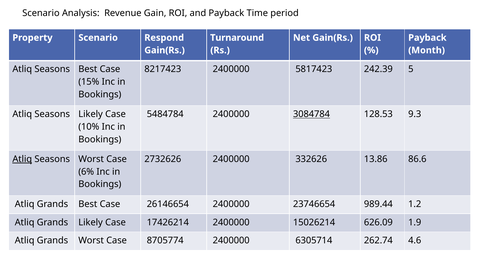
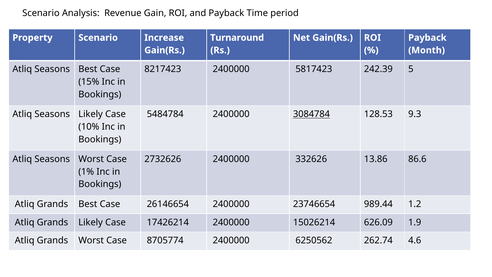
Respond: Respond -> Increase (164, 38)
Atliq underline: present -> none (22, 159)
6%: 6% -> 1% (86, 172)
6305714: 6305714 -> 6250562 (314, 240)
